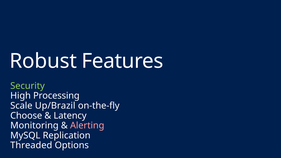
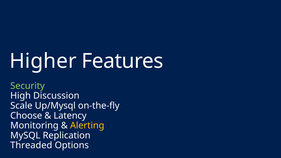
Robust: Robust -> Higher (43, 61)
Processing: Processing -> Discussion (56, 96)
Up/Brazil: Up/Brazil -> Up/Mysql (55, 106)
Alerting colour: pink -> yellow (87, 126)
